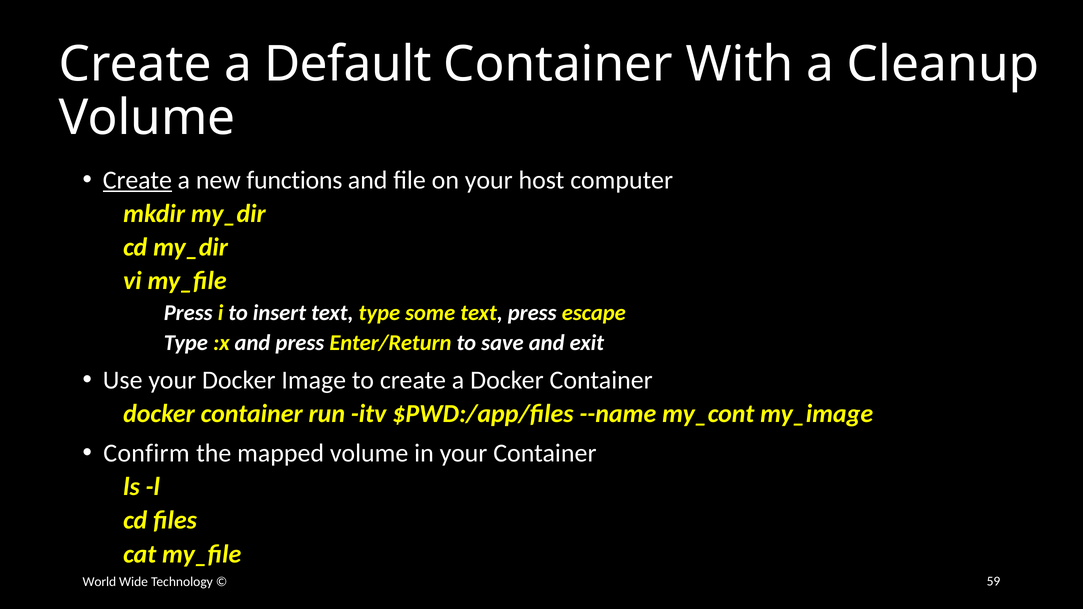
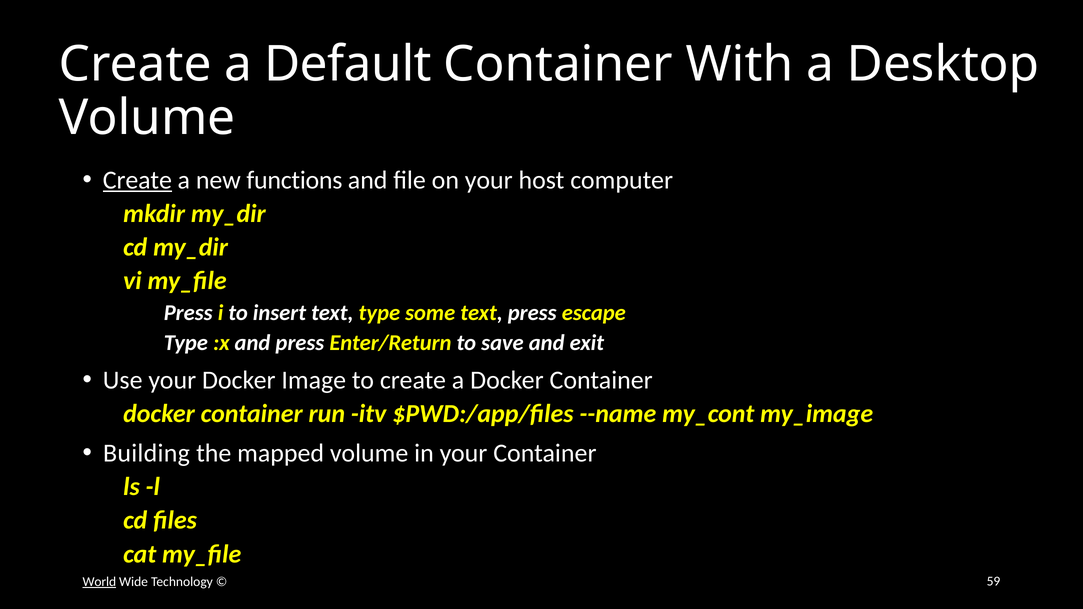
Cleanup: Cleanup -> Desktop (943, 64)
Confirm: Confirm -> Building (146, 453)
World underline: none -> present (99, 582)
